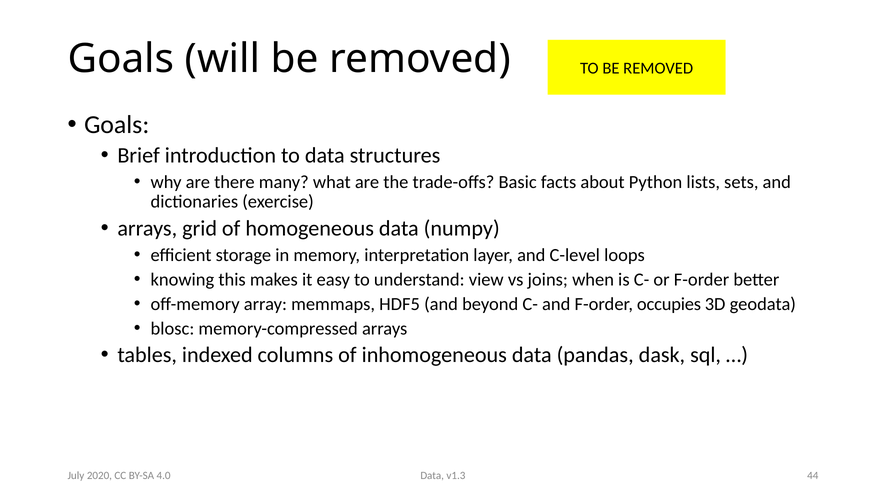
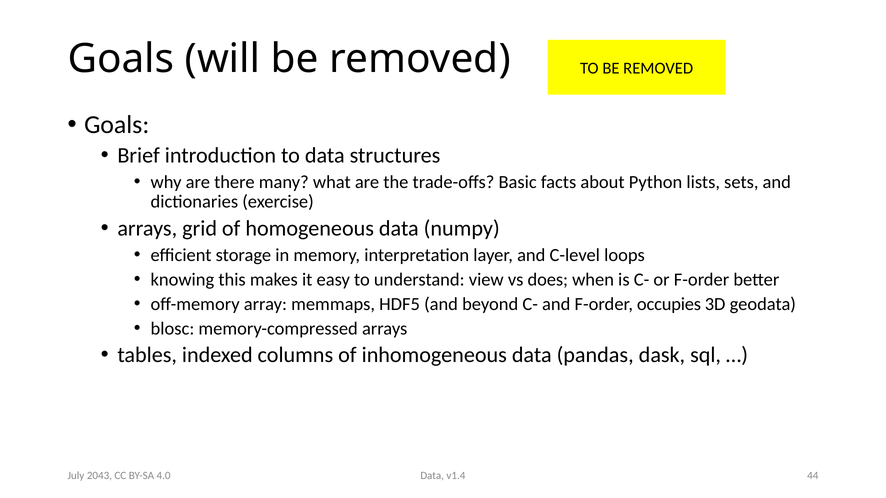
joins: joins -> does (548, 280)
v1.3: v1.3 -> v1.4 (456, 476)
2020: 2020 -> 2043 (99, 476)
